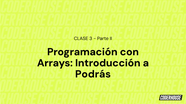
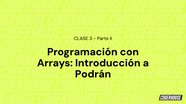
Podrás: Podrás -> Podrán (93, 74)
